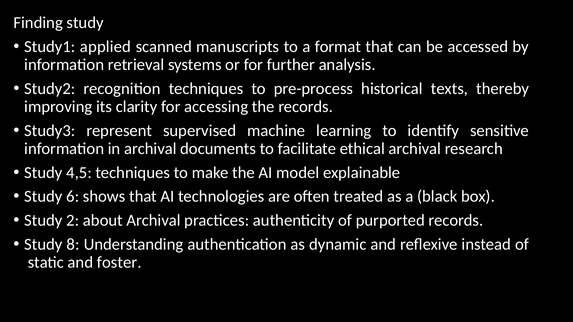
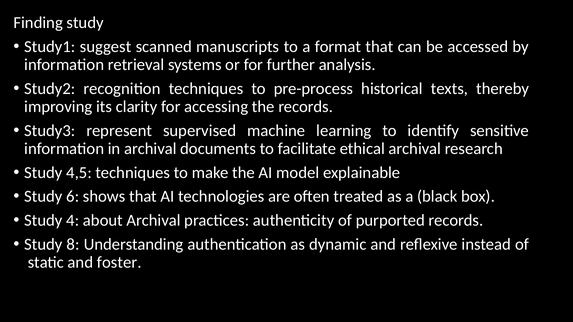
applied: applied -> suggest (106, 47)
2: 2 -> 4 (73, 221)
